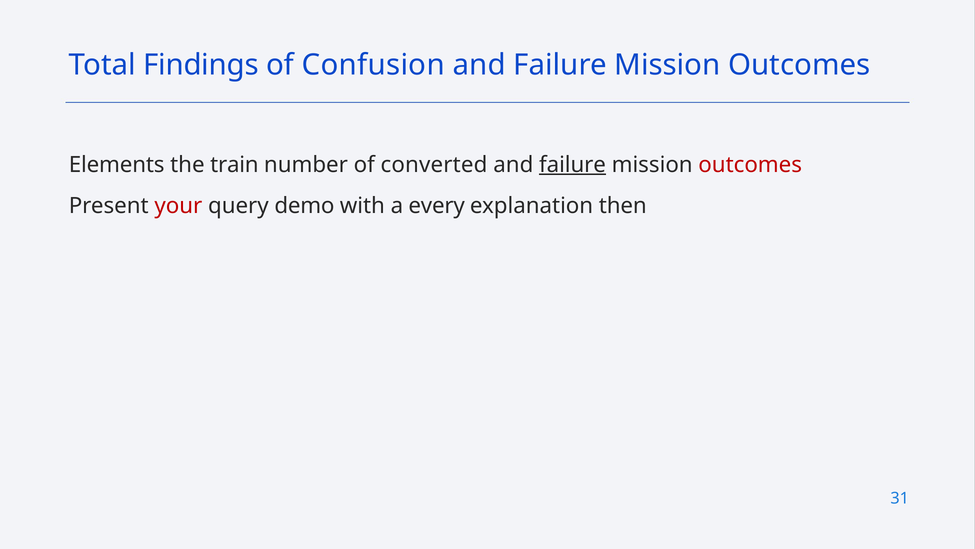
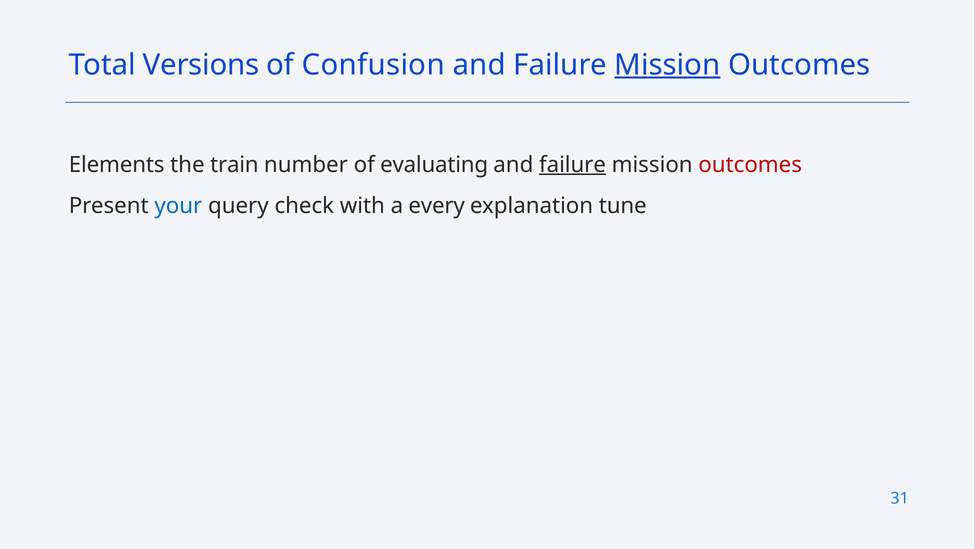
Findings: Findings -> Versions (201, 65)
Mission underline: none -> present (667, 65)
converted: converted -> evaluating (434, 165)
your colour: red -> blue (178, 206)
demo: demo -> check (304, 206)
then: then -> tune (623, 206)
